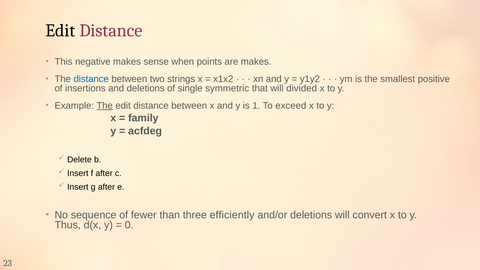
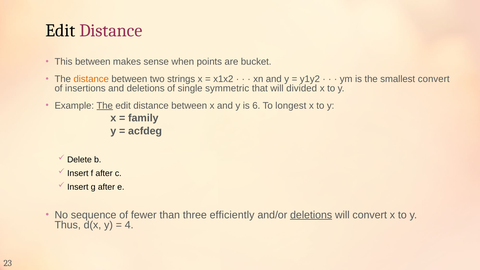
This negative: negative -> between (93, 62)
are makes: makes -> bucket (256, 62)
distance colour: blue -> orange (91, 79)
smallest positive: positive -> convert (434, 79)
1: 1 -> 6 (256, 106)
exceed: exceed -> longest (291, 106)
deletions underline: none -> present (311, 215)
0: 0 -> 4 (129, 225)
